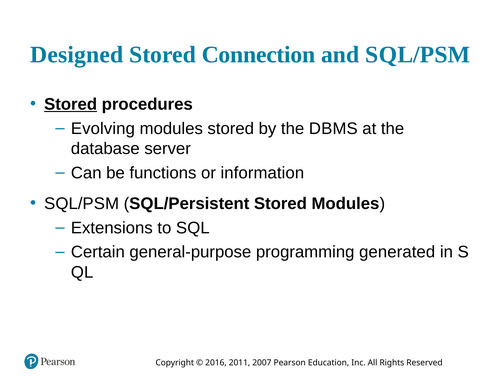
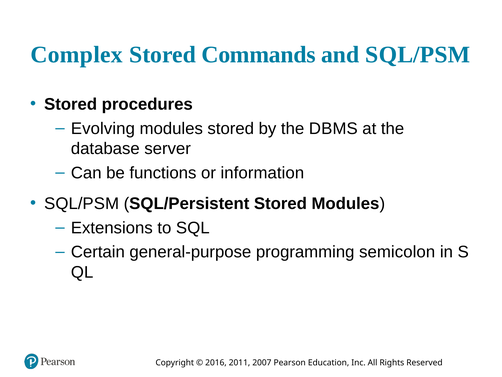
Designed: Designed -> Complex (77, 54)
Connection: Connection -> Commands (259, 54)
Stored underline: present -> none (71, 104)
generated: generated -> semicolon (397, 252)
